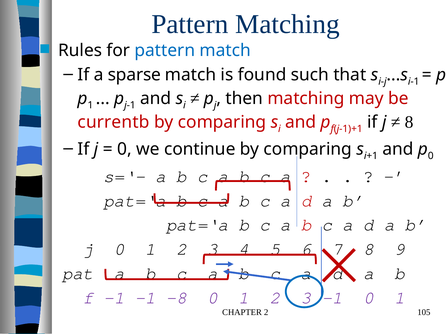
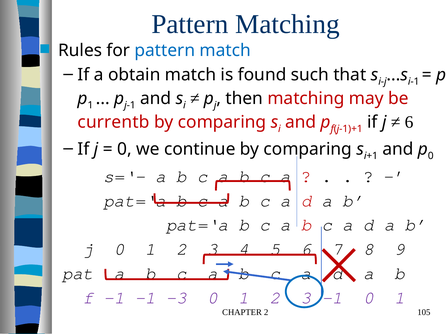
sparse: sparse -> obtain (134, 75)
8: 8 -> 6 (409, 122)
-8: -8 -> -3 (176, 298)
